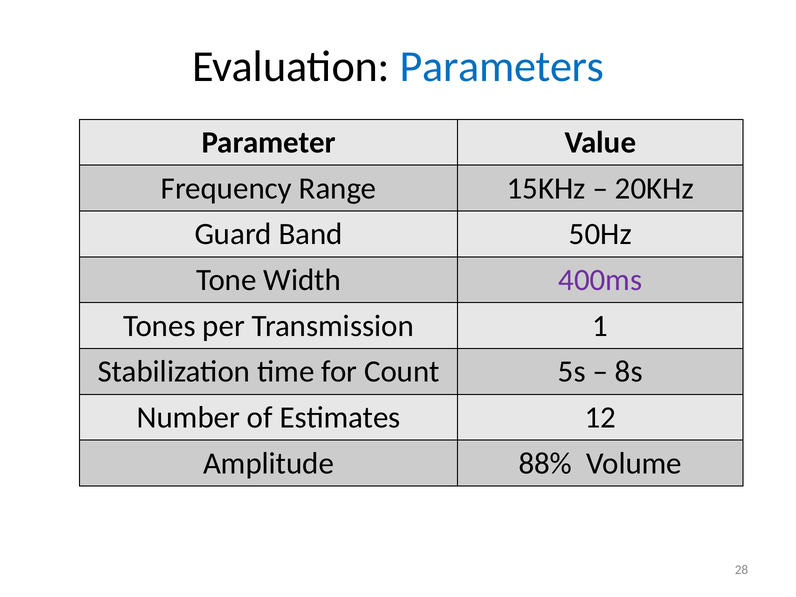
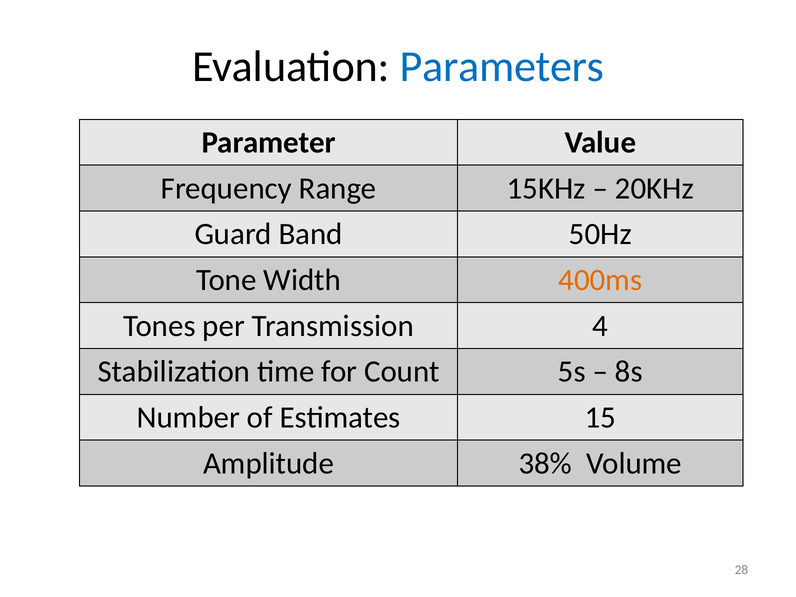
400ms colour: purple -> orange (600, 280)
1: 1 -> 4 (600, 326)
12: 12 -> 15 (600, 418)
88%: 88% -> 38% (545, 463)
